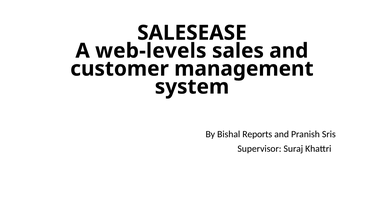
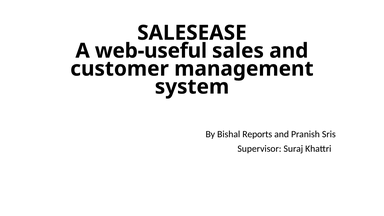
web-levels: web-levels -> web-useful (151, 51)
